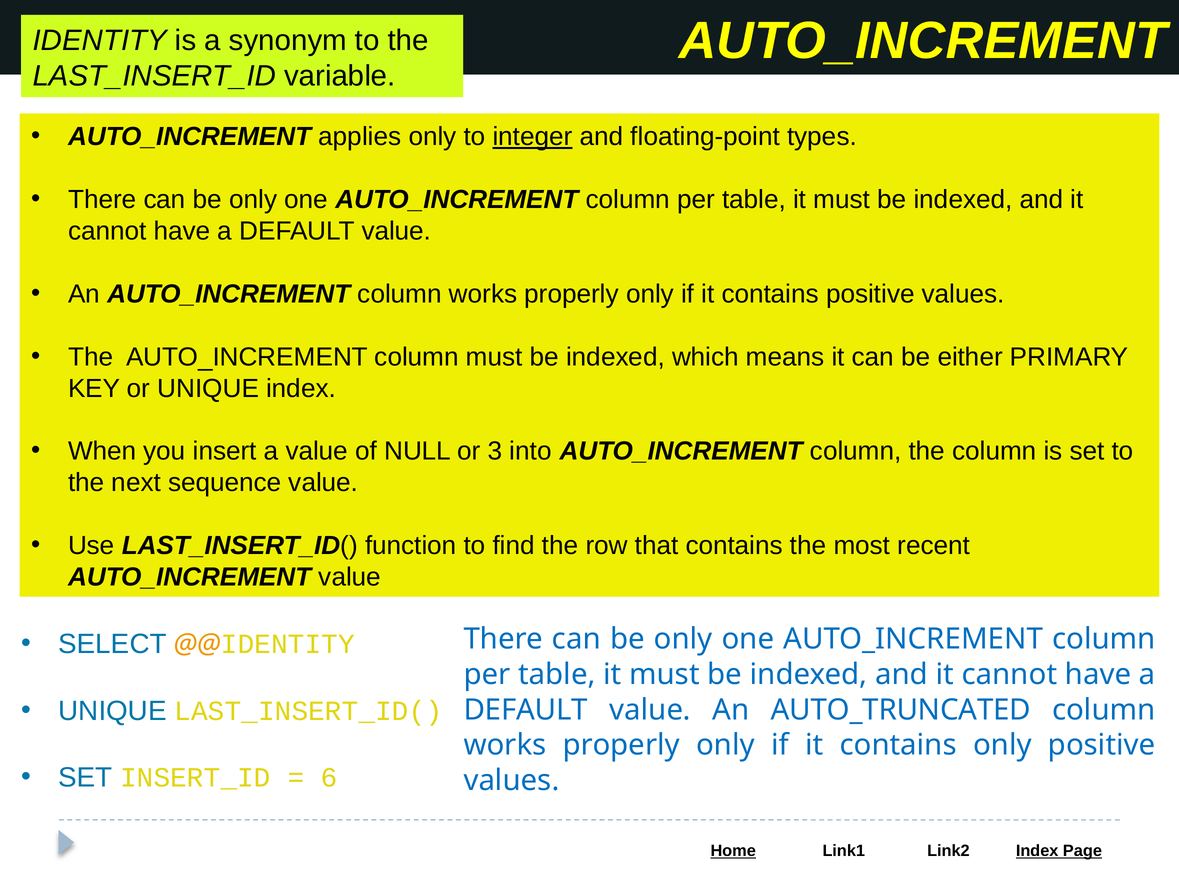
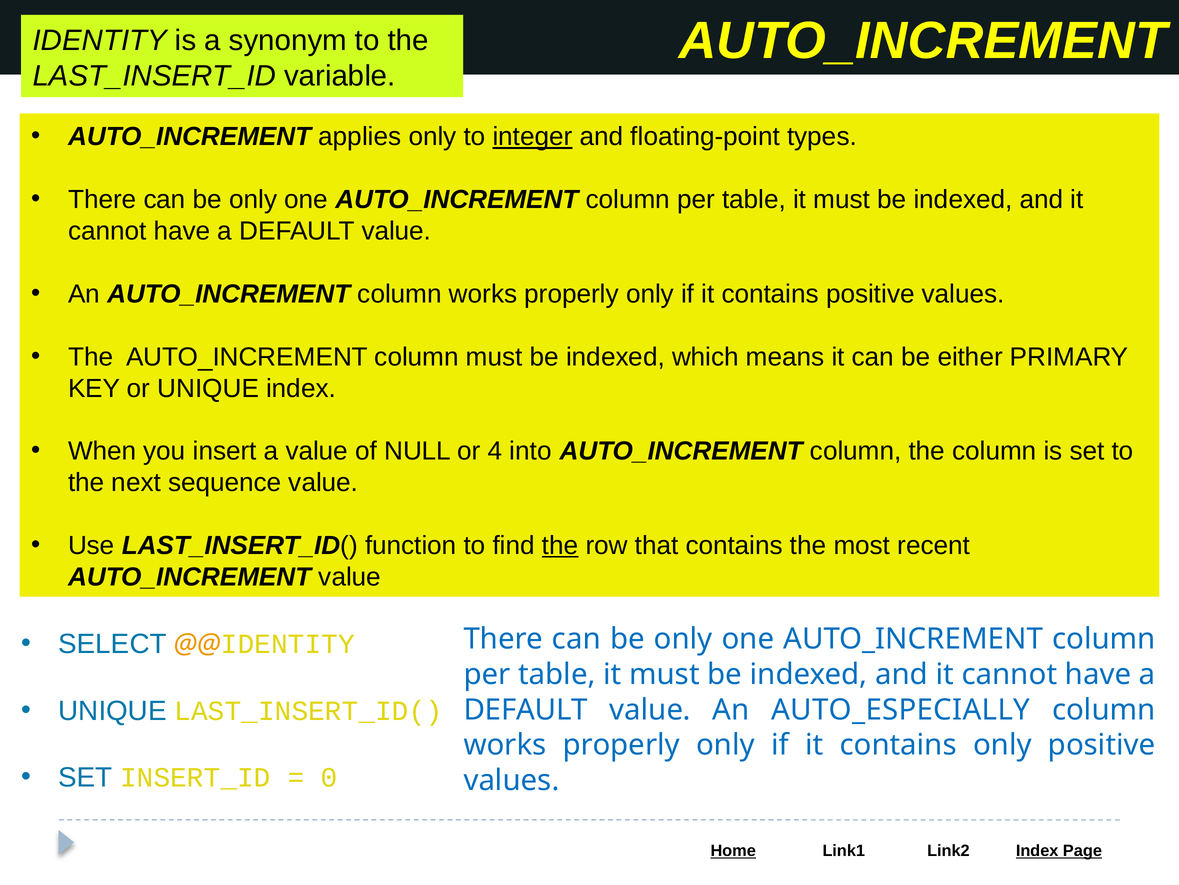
3: 3 -> 4 (495, 451)
the underline: none -> present (560, 545)
AUTO_TRUNCATED: AUTO_TRUNCATED -> AUTO_ESPECIALLY (901, 709)
6: 6 -> 0 (329, 777)
